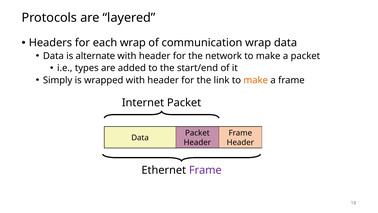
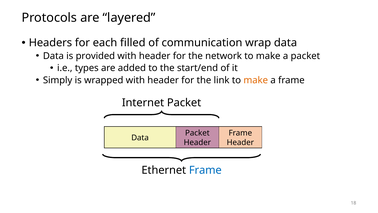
each wrap: wrap -> filled (133, 43)
alternate: alternate -> provided (95, 56)
Frame colour: purple -> blue (205, 170)
